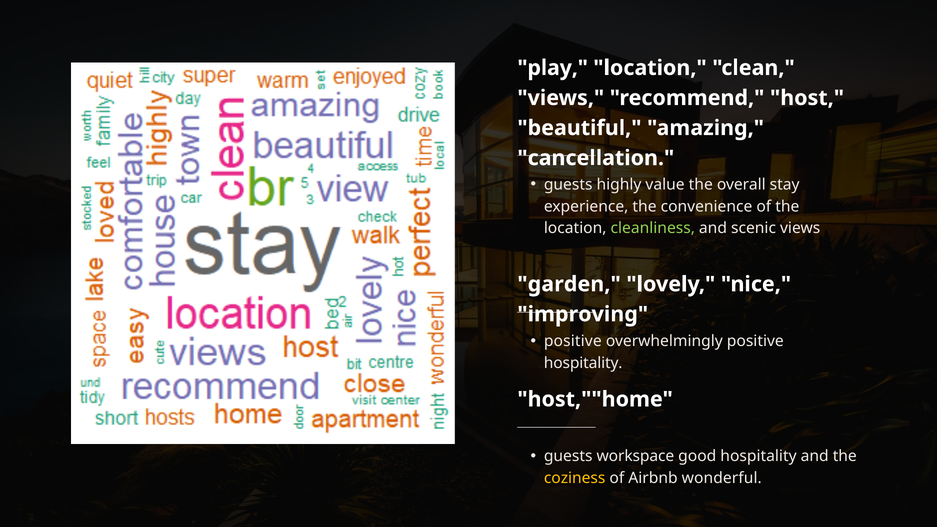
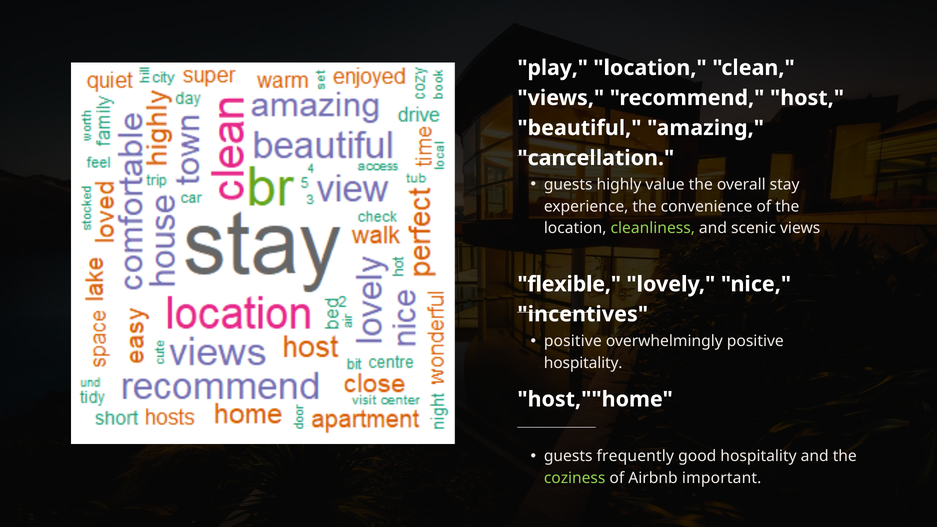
garden: garden -> flexible (569, 284)
improving: improving -> incentives (583, 314)
workspace: workspace -> frequently (635, 456)
coziness colour: yellow -> light green (575, 478)
wonderful: wonderful -> important (722, 478)
